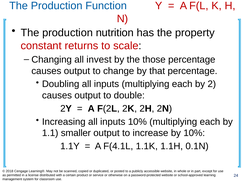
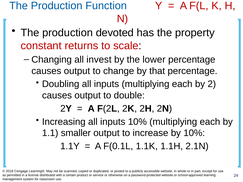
nutrition: nutrition -> devoted (115, 33)
those: those -> lower (154, 60)
F(4.1L: F(4.1L -> F(0.1L (118, 146)
0.1N: 0.1N -> 2.1N (197, 146)
